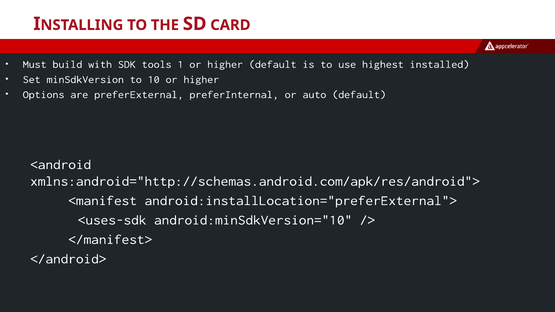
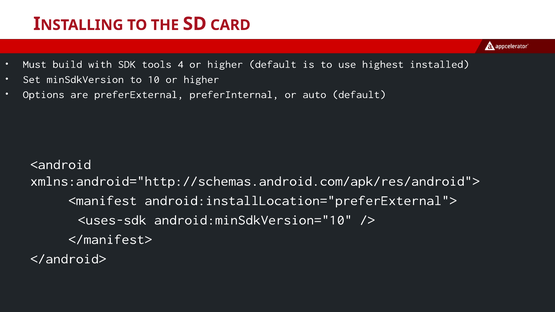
1: 1 -> 4 (181, 64)
